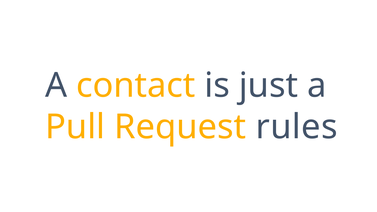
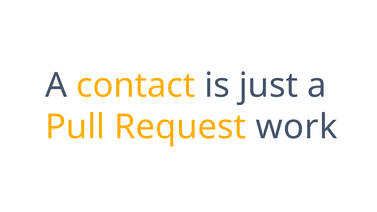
rules: rules -> work (297, 127)
